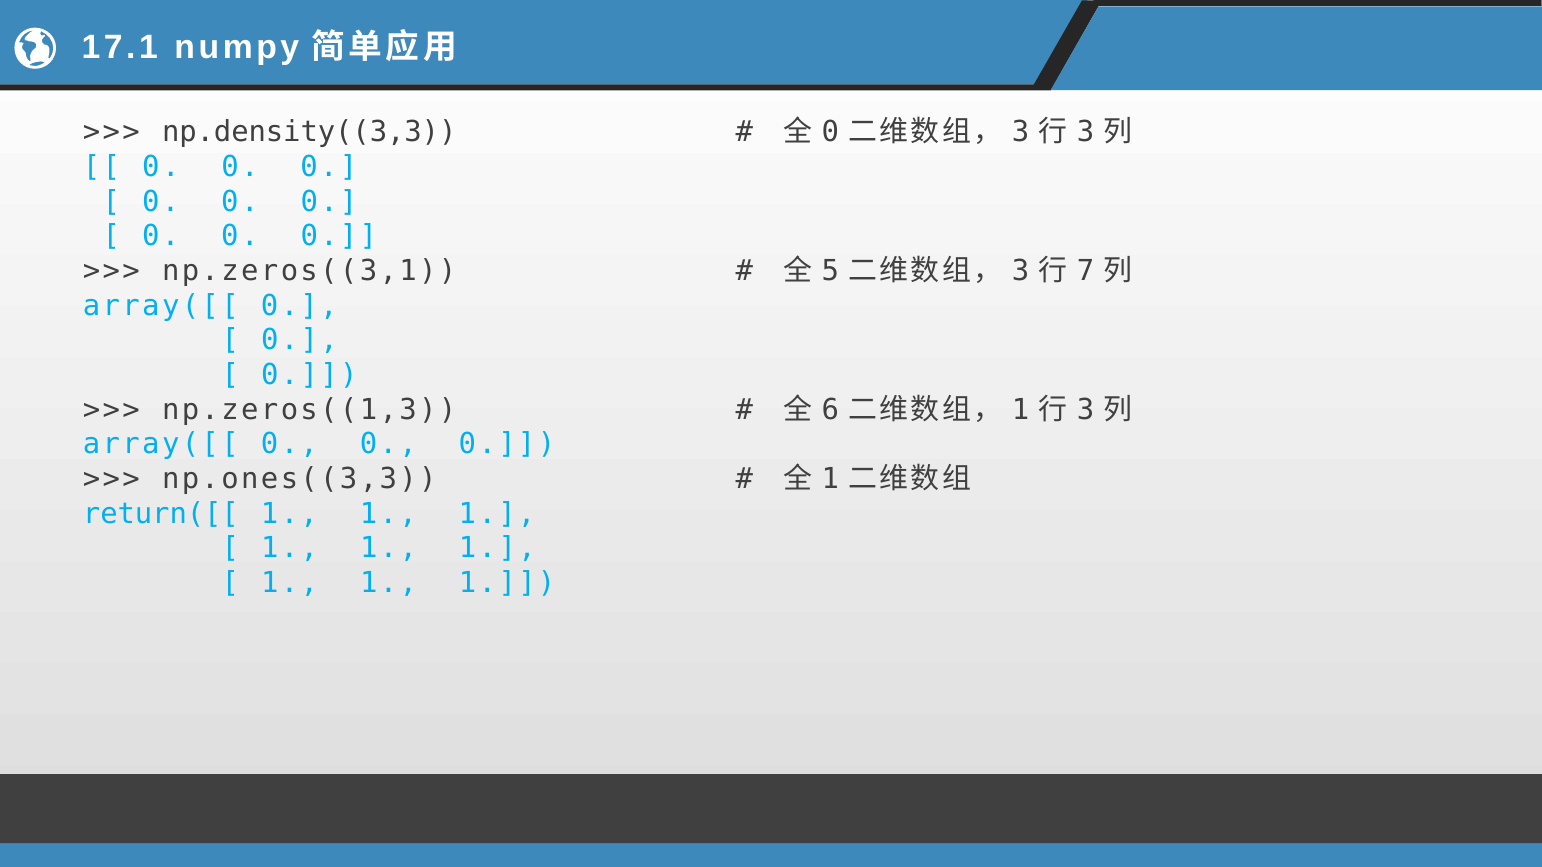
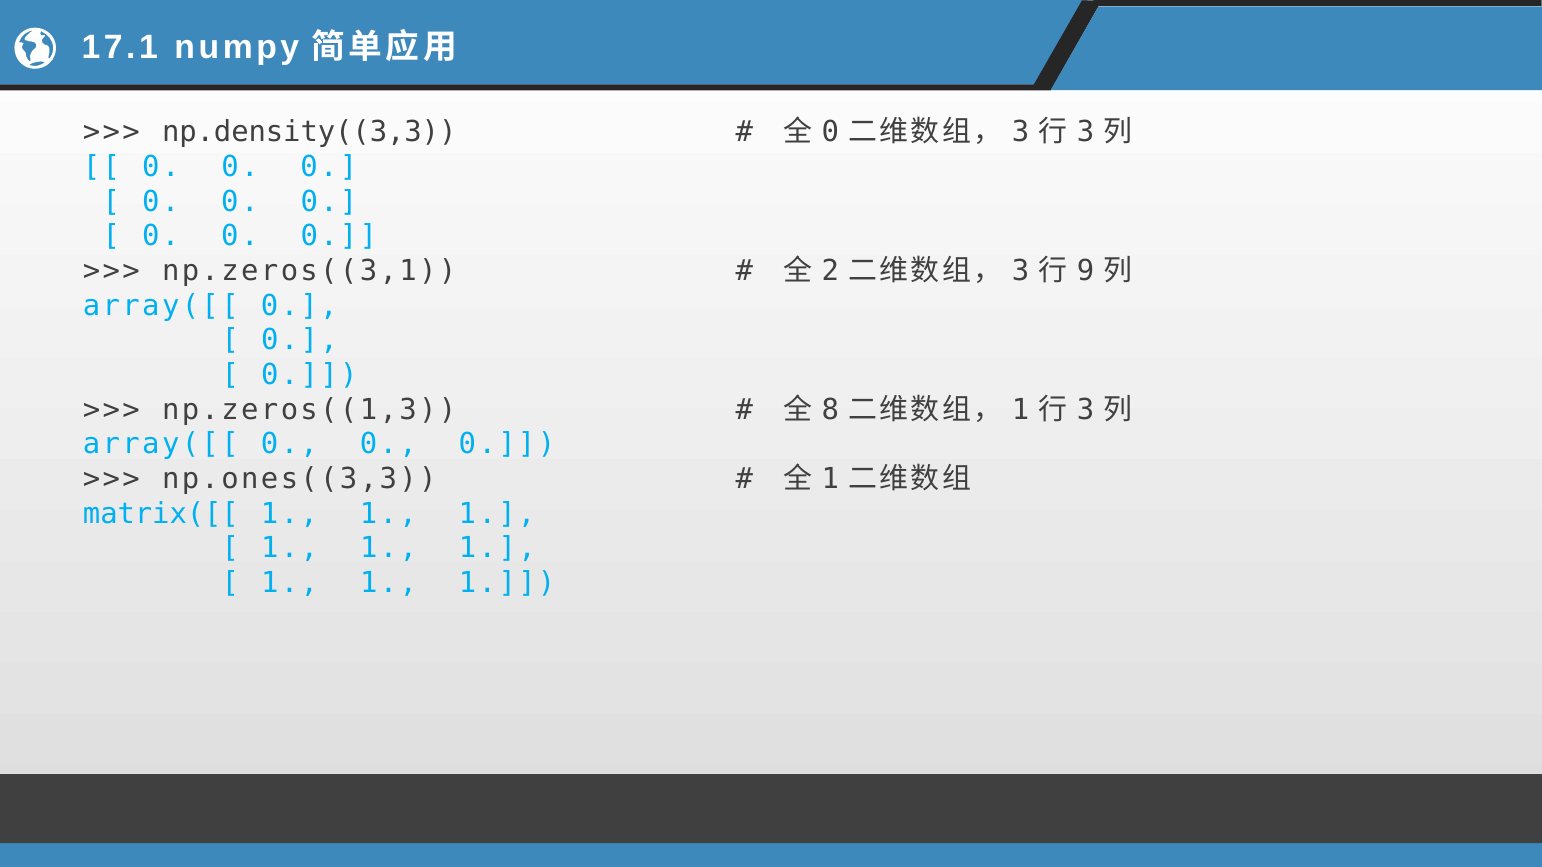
5: 5 -> 2 (830, 271)
7: 7 -> 9 (1086, 271)
6: 6 -> 8 (830, 410)
return([[: return([[ -> matrix([[ (161, 514)
